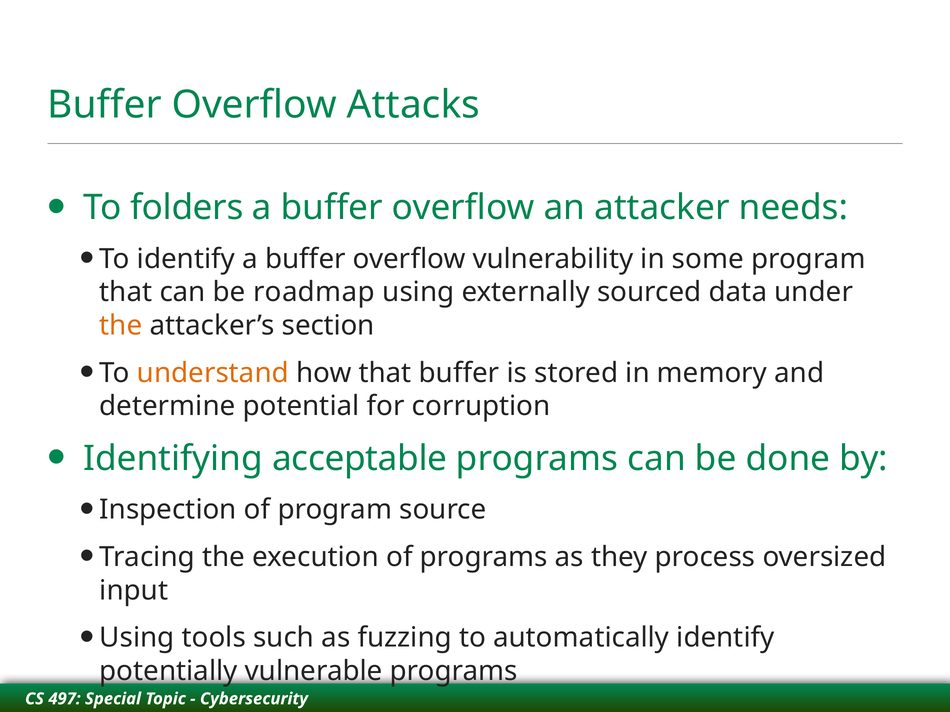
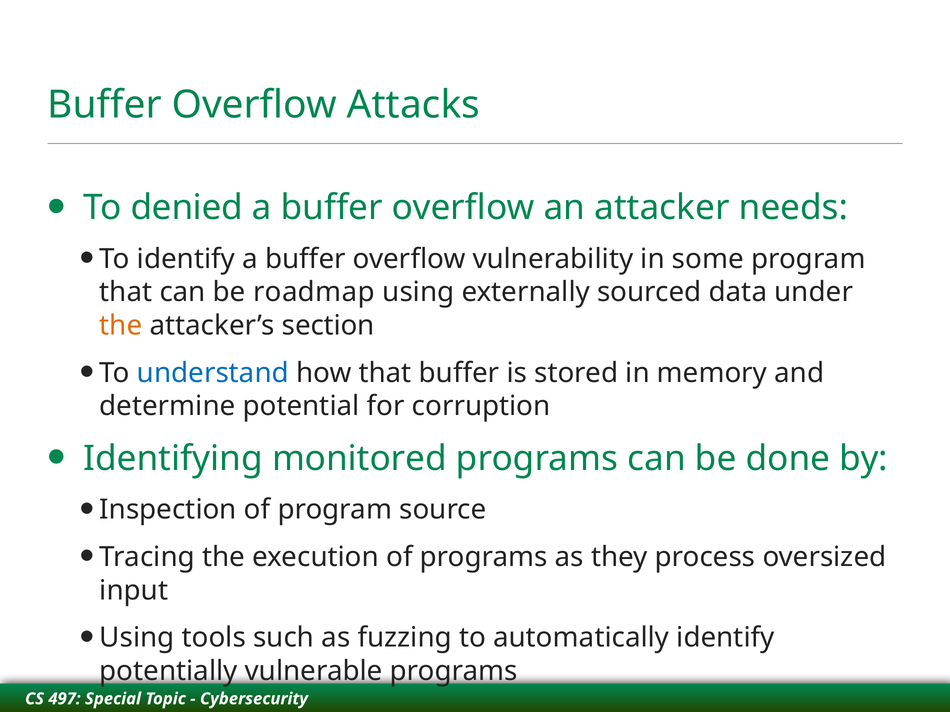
folders: folders -> denied (187, 208)
understand colour: orange -> blue (213, 373)
acceptable: acceptable -> monitored (359, 459)
